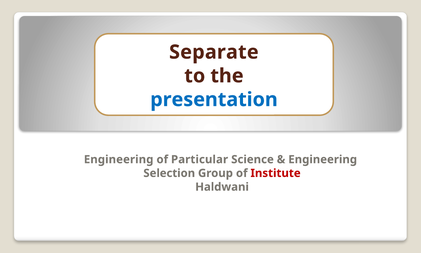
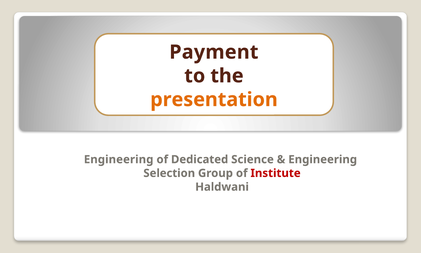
Separate: Separate -> Payment (214, 52)
presentation colour: blue -> orange (214, 100)
Particular: Particular -> Dedicated (200, 160)
